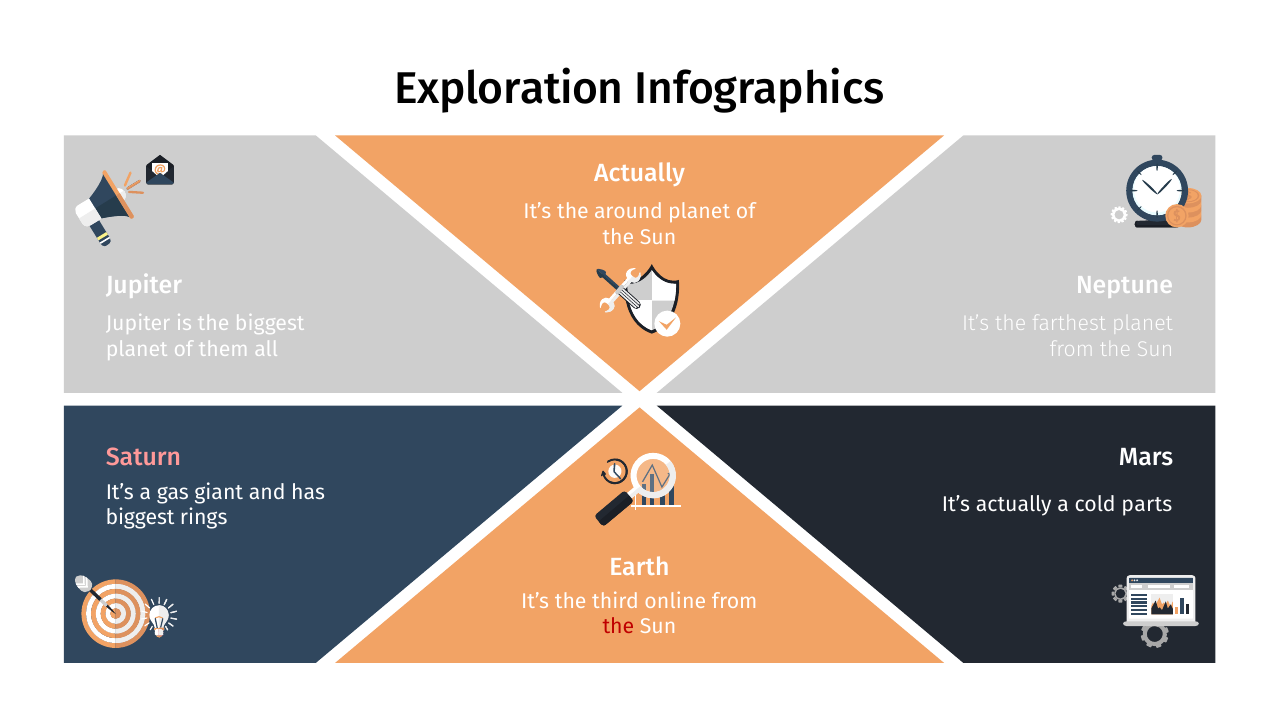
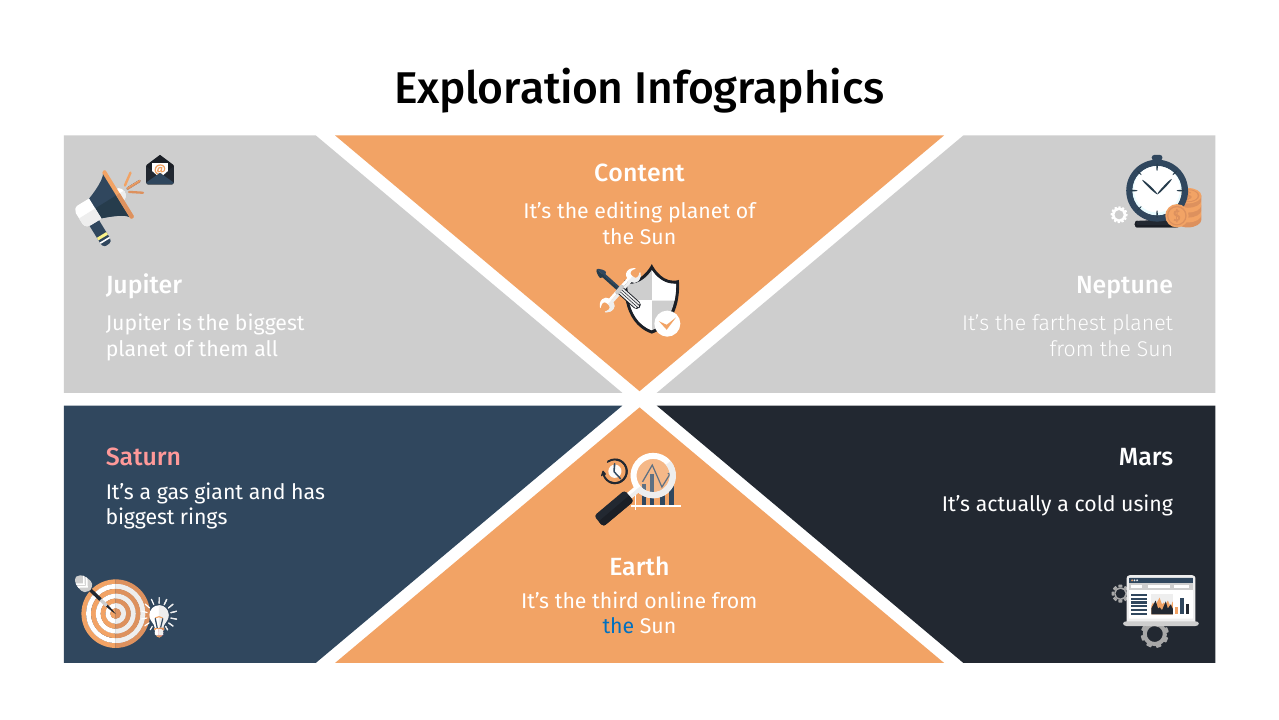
Actually: Actually -> Content (639, 174)
around: around -> editing (628, 211)
parts: parts -> using (1147, 504)
the colour: red -> blue (618, 626)
